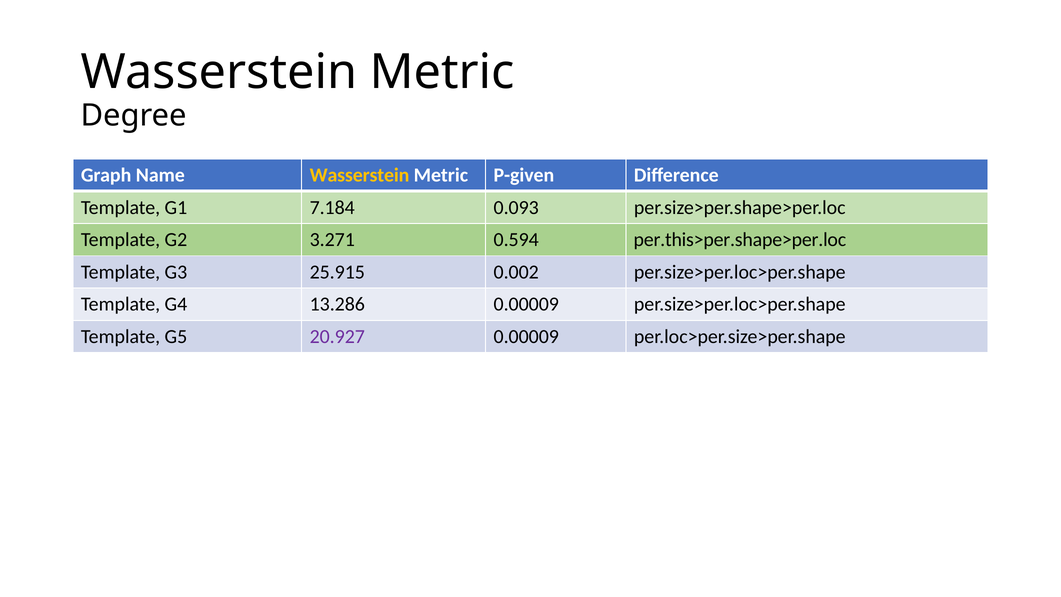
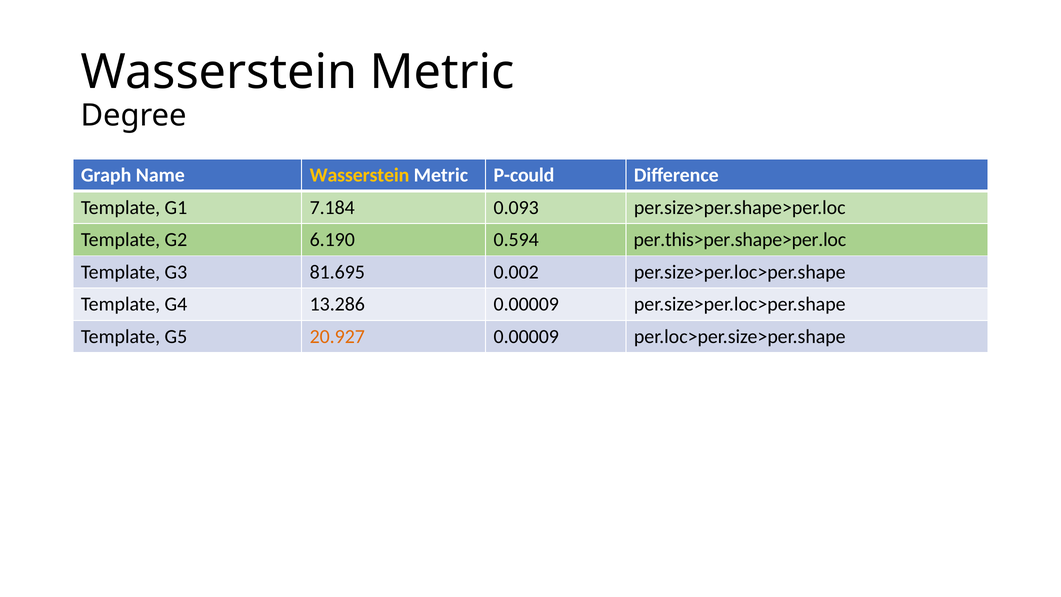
P-given: P-given -> P-could (524, 175)
3.271: 3.271 -> 6.190 (332, 240)
25.915: 25.915 -> 81.695 (337, 272)
20.927 colour: purple -> orange (337, 337)
